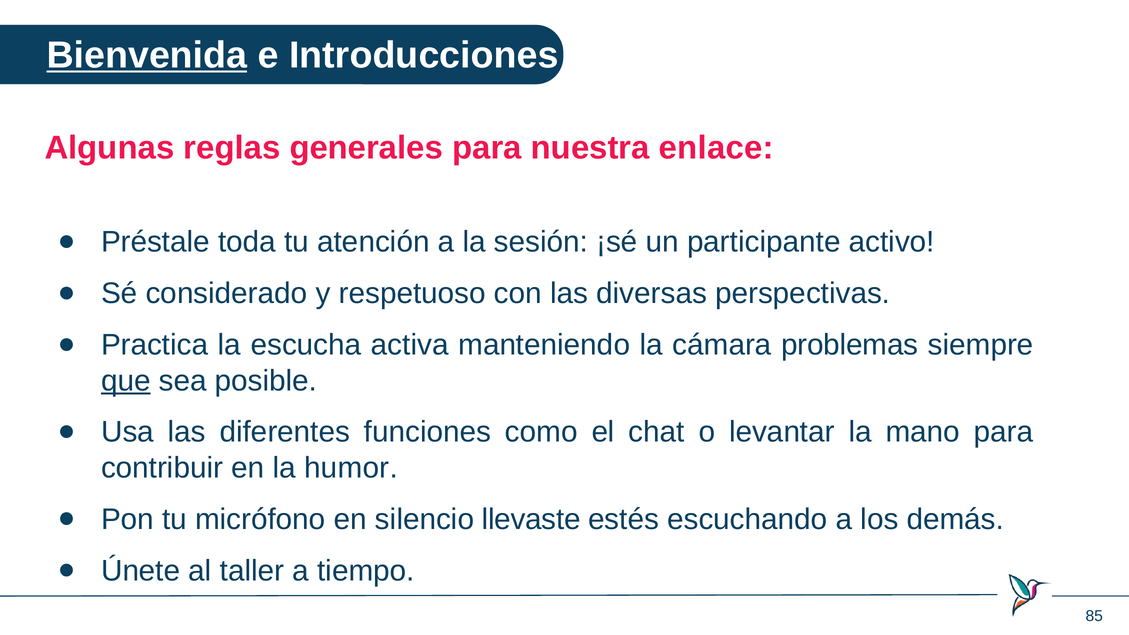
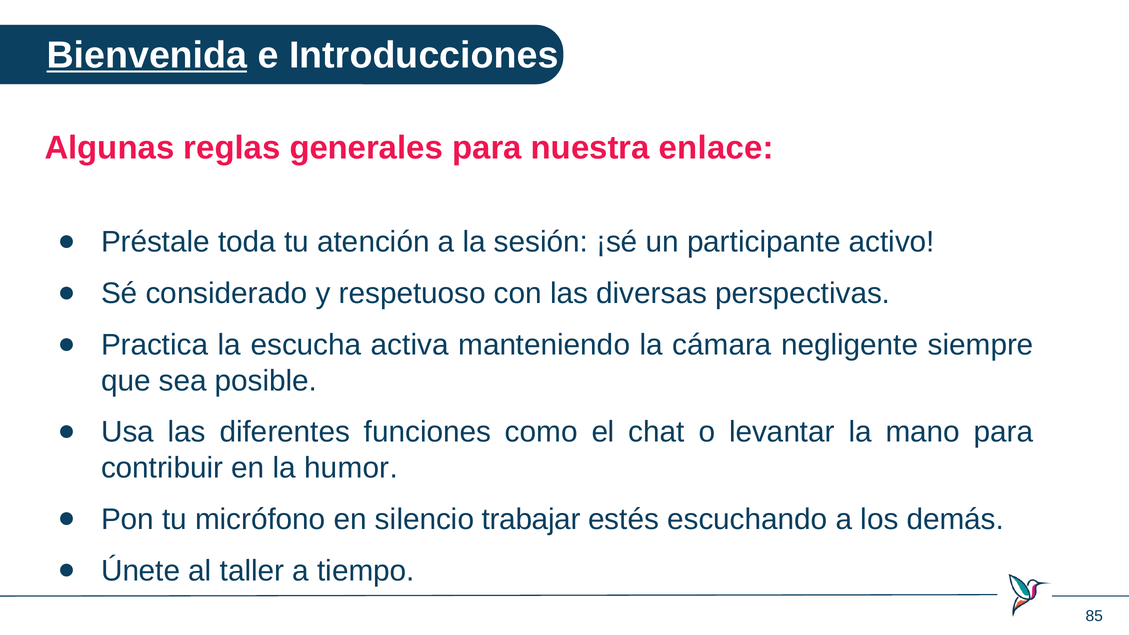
problemas: problemas -> negligente (850, 345)
que underline: present -> none (126, 381)
llevaste: llevaste -> trabajar (531, 519)
